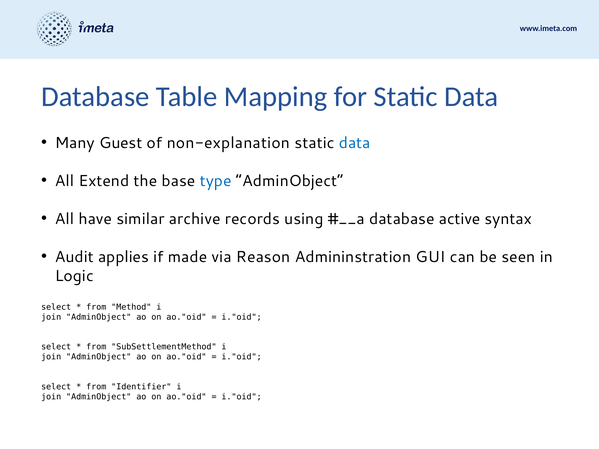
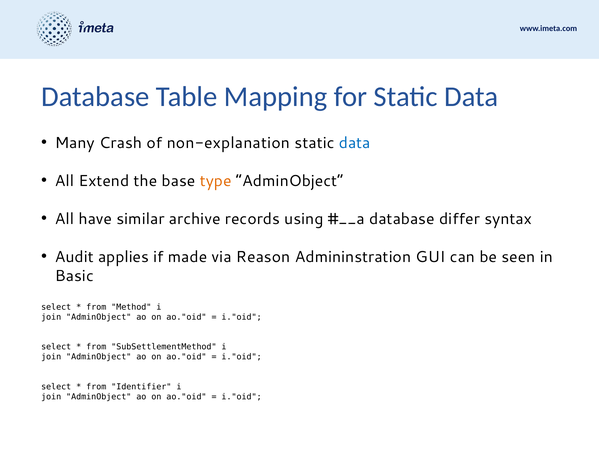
Guest: Guest -> Crash (121, 143)
type colour: blue -> orange (216, 181)
active: active -> differ (460, 219)
Logic: Logic -> Basic (74, 276)
